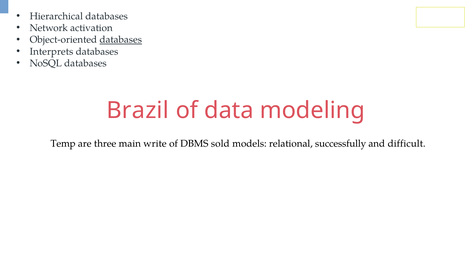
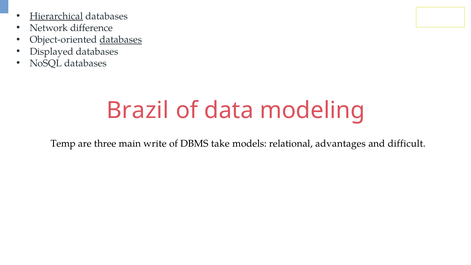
Hierarchical underline: none -> present (56, 16)
activation: activation -> difference (91, 28)
Interprets: Interprets -> Displayed (52, 51)
sold: sold -> take (220, 144)
successfully: successfully -> advantages (341, 144)
